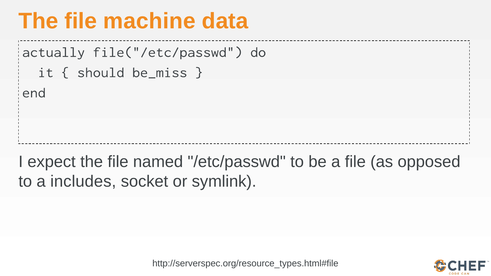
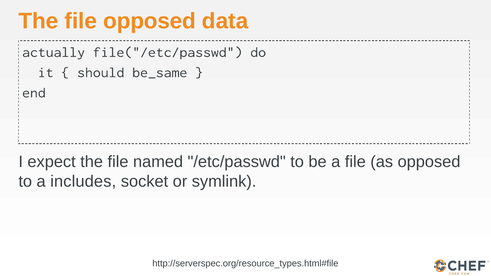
file machine: machine -> opposed (150, 21)
be_miss: be_miss -> be_same (160, 72)
